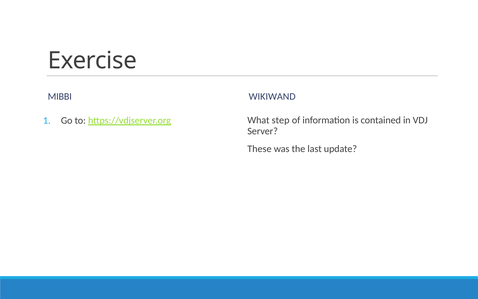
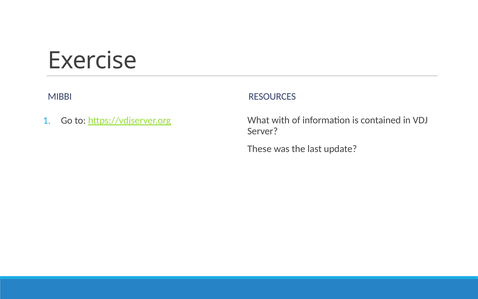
WIKIWAND: WIKIWAND -> RESOURCES (272, 96)
step: step -> with (281, 120)
